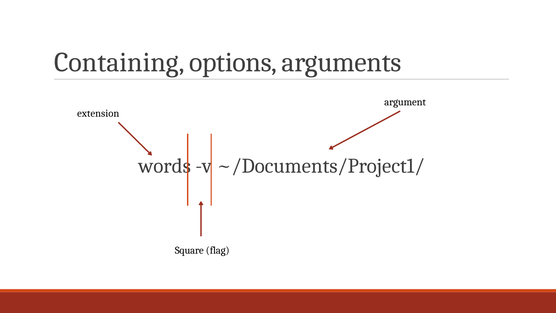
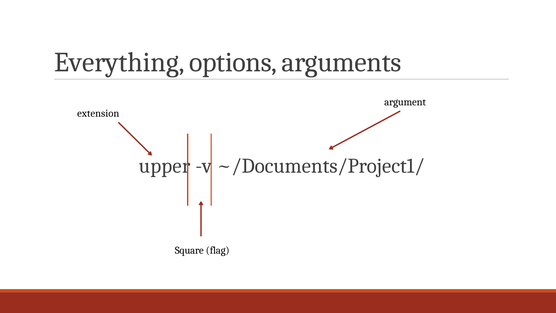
Containing: Containing -> Everything (119, 62)
words: words -> upper (165, 166)
